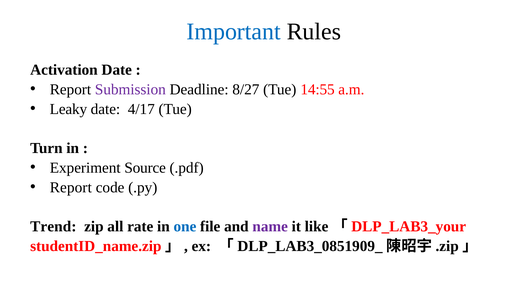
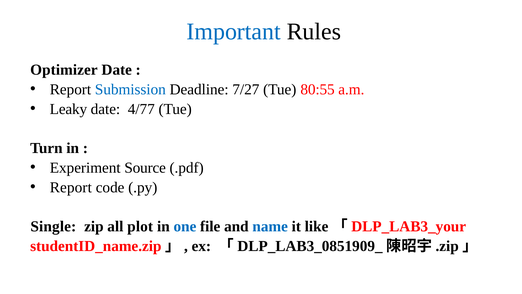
Activation: Activation -> Optimizer (64, 70)
Submission colour: purple -> blue (130, 89)
8/27: 8/27 -> 7/27 (246, 89)
14:55: 14:55 -> 80:55 (318, 89)
4/17: 4/17 -> 4/77 (141, 109)
Trend: Trend -> Single (53, 226)
rate: rate -> plot (140, 226)
name colour: purple -> blue (270, 226)
